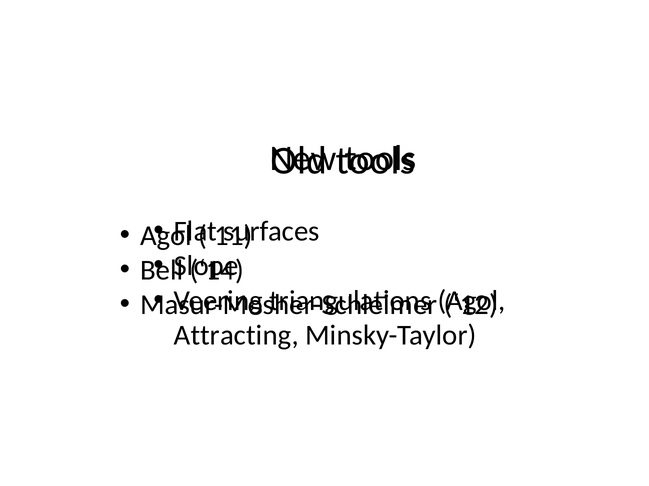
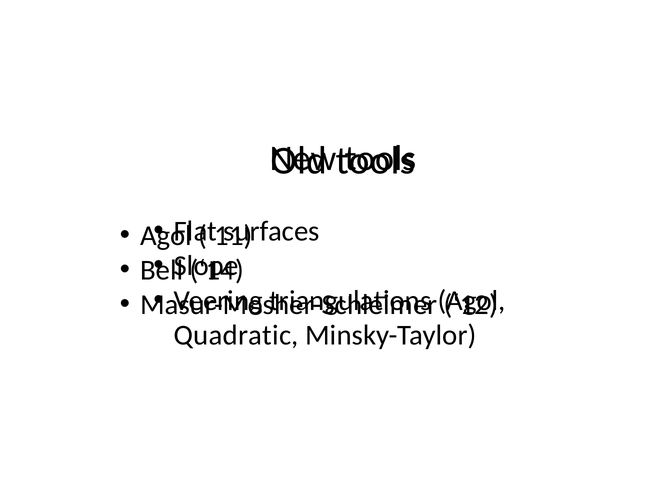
Attracting: Attracting -> Quadratic (236, 336)
